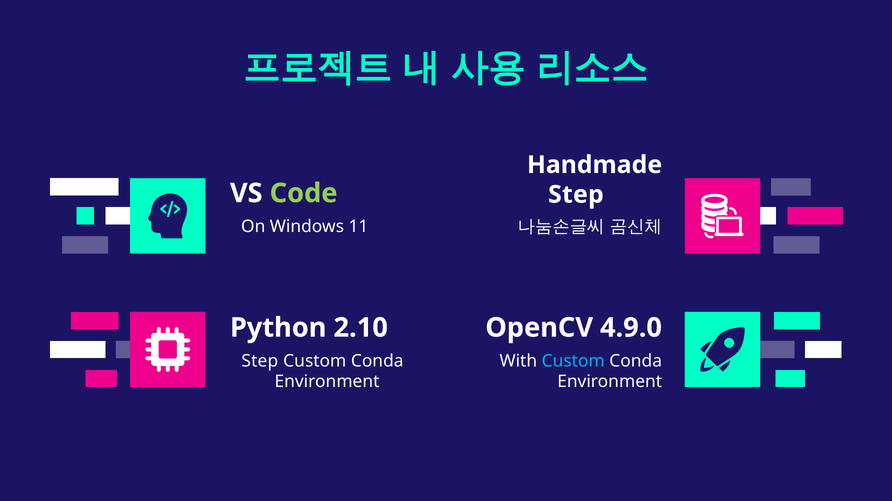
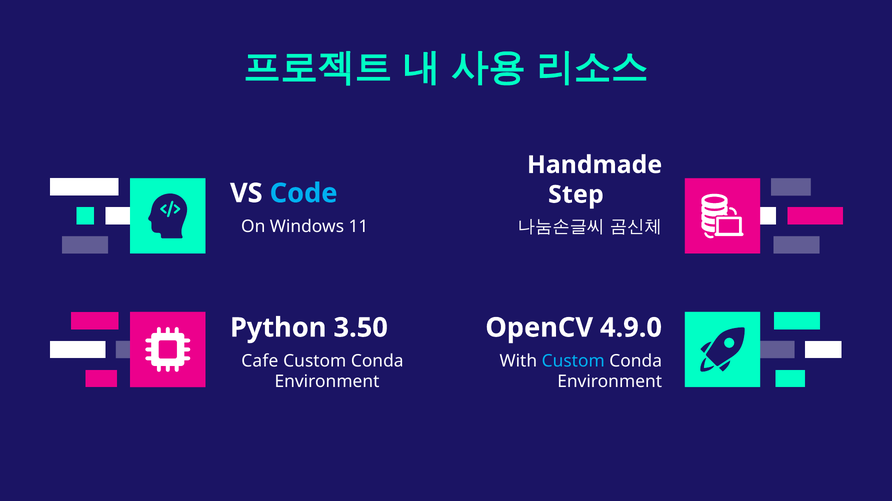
Code colour: light green -> light blue (304, 194)
2.10: 2.10 -> 3.50 (361, 328)
Step: Step -> Cafe (260, 361)
